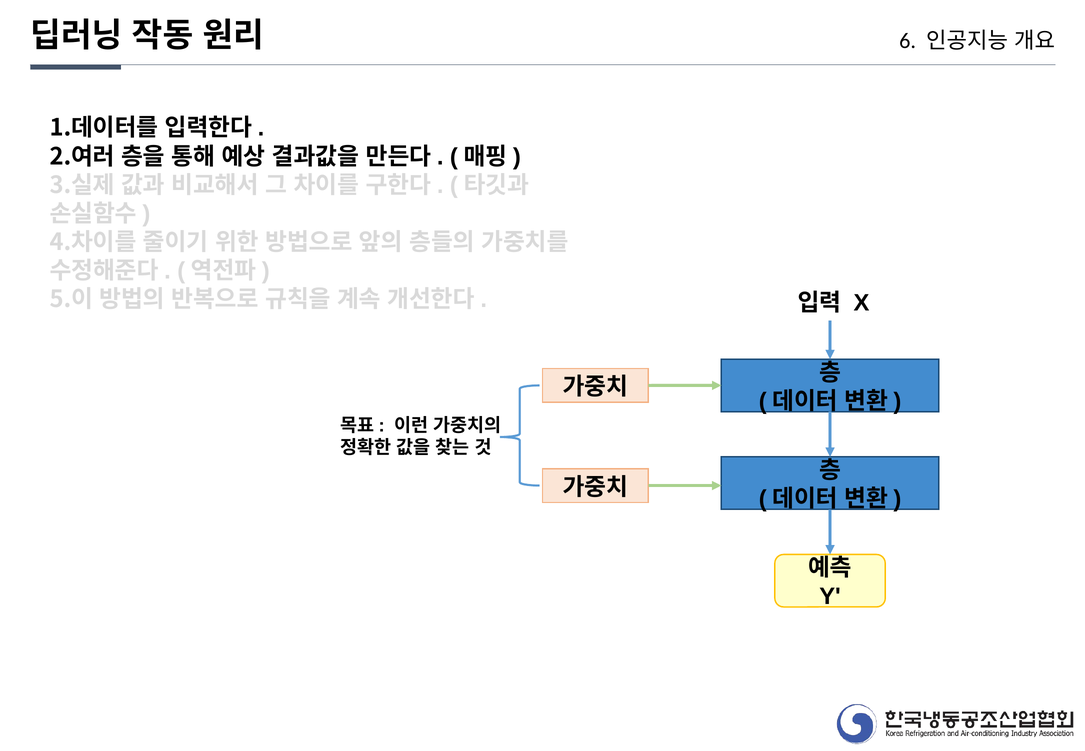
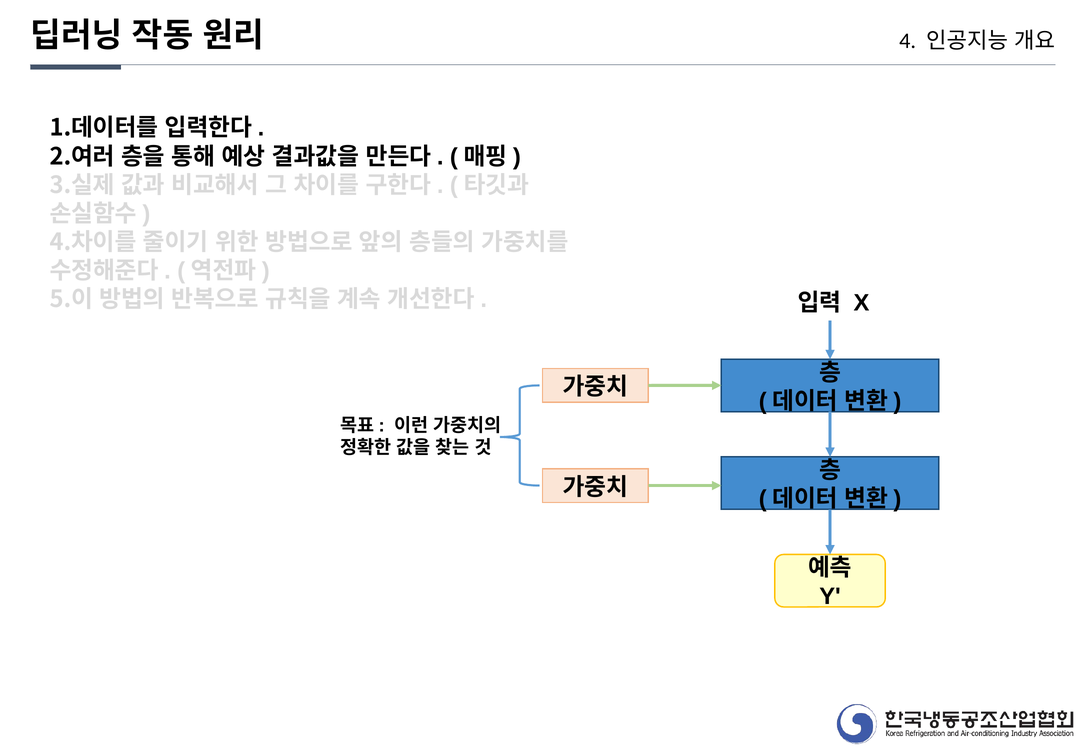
6: 6 -> 4 (908, 41)
